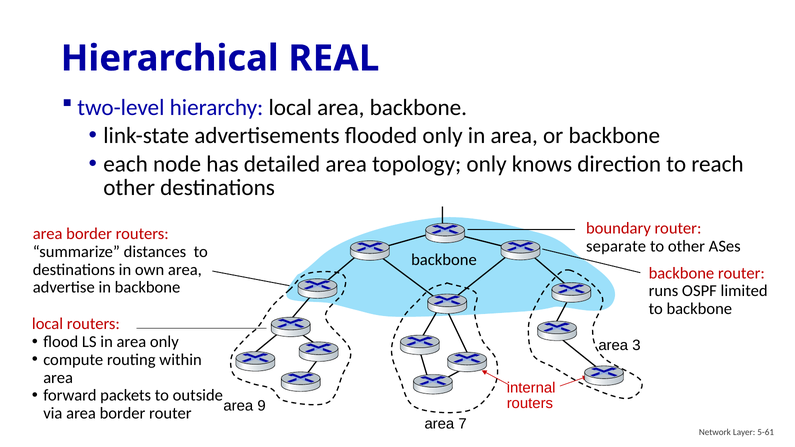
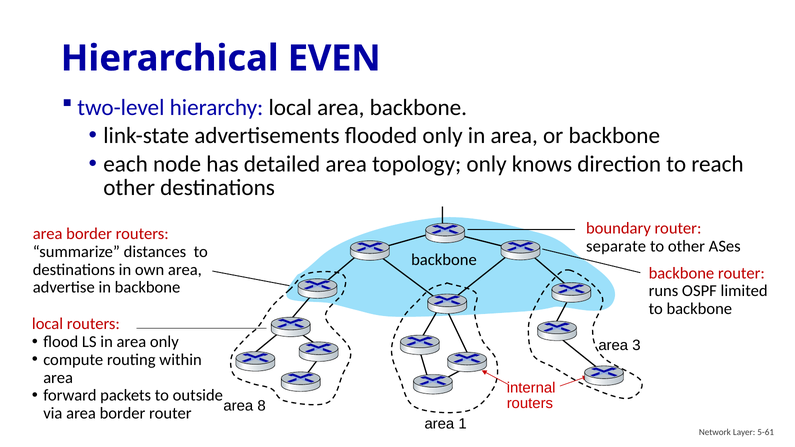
REAL: REAL -> EVEN (334, 58)
9: 9 -> 8 (262, 406)
7: 7 -> 1 (463, 424)
